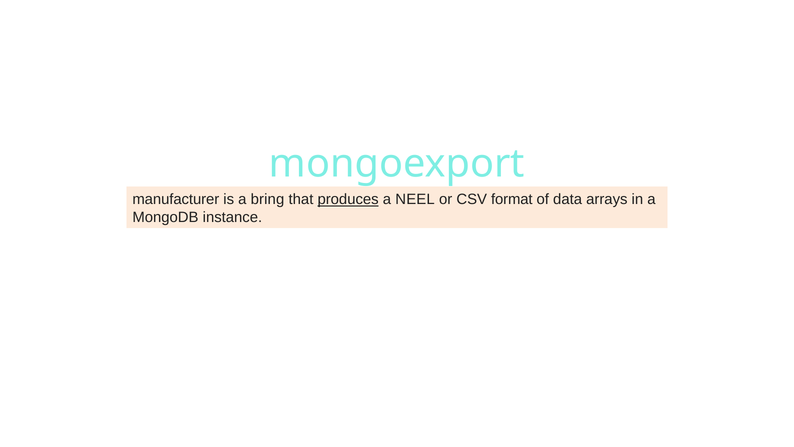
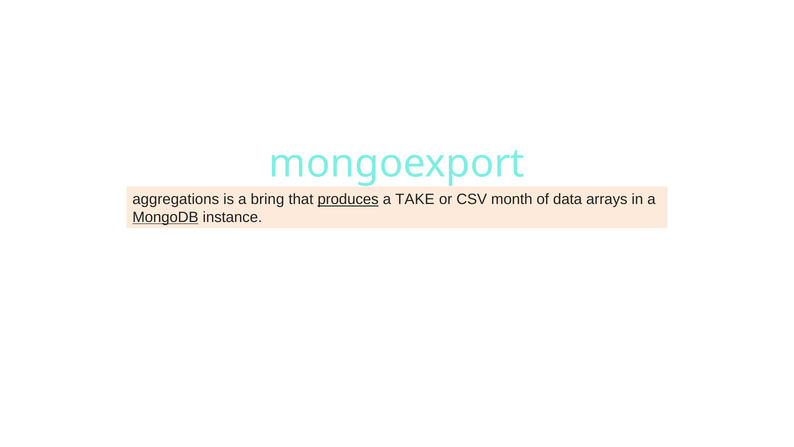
manufacturer: manufacturer -> aggregations (176, 199)
NEEL: NEEL -> TAKE (415, 199)
format: format -> month (512, 199)
MongoDB underline: none -> present (165, 217)
